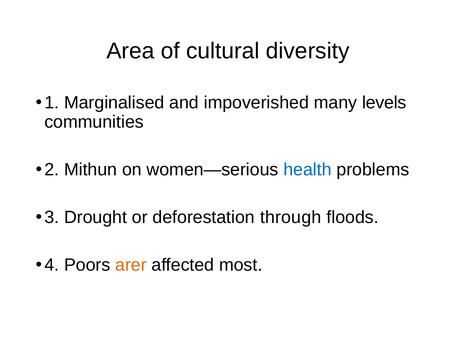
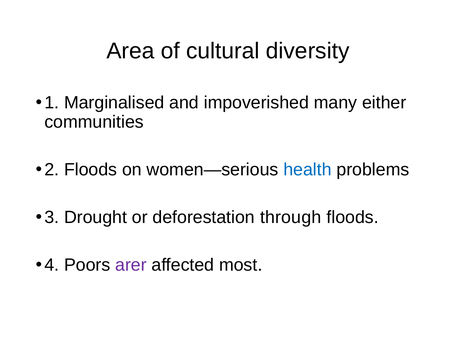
levels: levels -> either (384, 103)
Mithun: Mithun -> Floods (91, 170)
arer colour: orange -> purple (131, 265)
